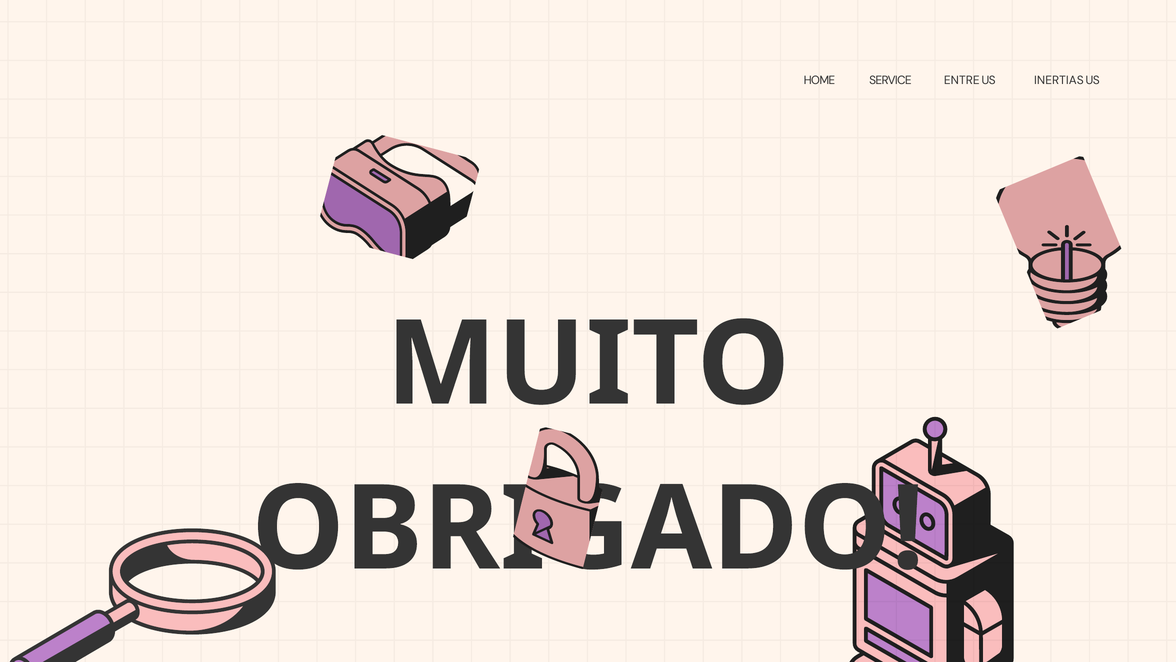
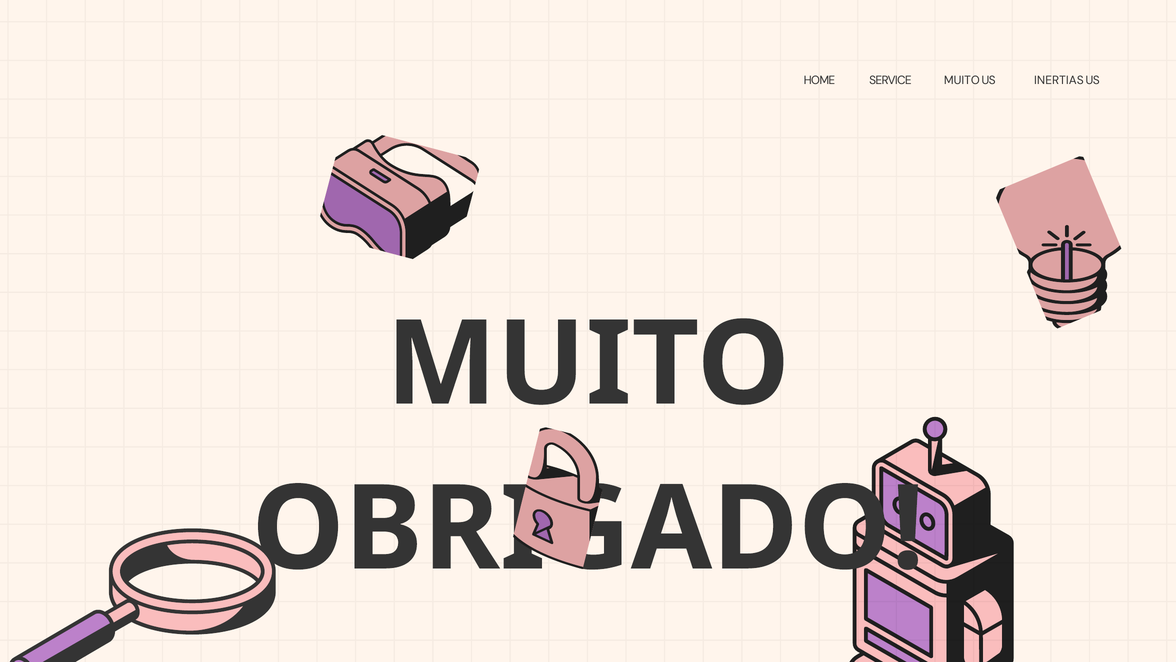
SERVICE ENTRE: ENTRE -> MUITO (962, 80)
